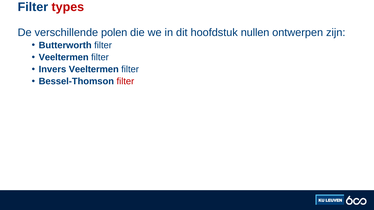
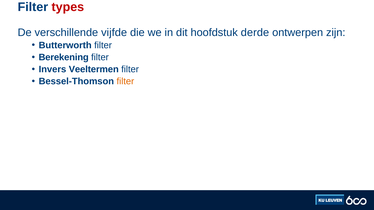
polen: polen -> vijfde (114, 32)
nullen: nullen -> derde (255, 32)
Veeltermen: Veeltermen -> Berekening (64, 57)
filter colour: red -> orange (125, 81)
